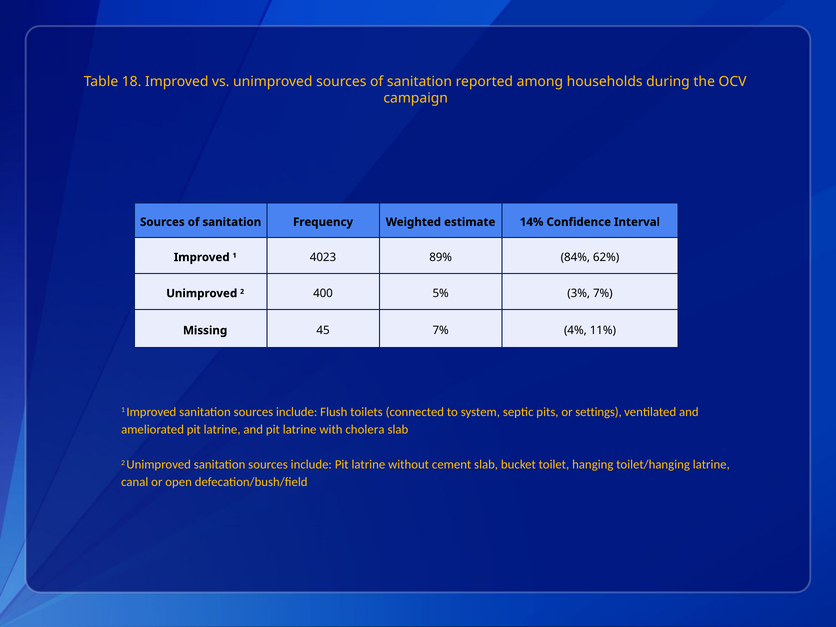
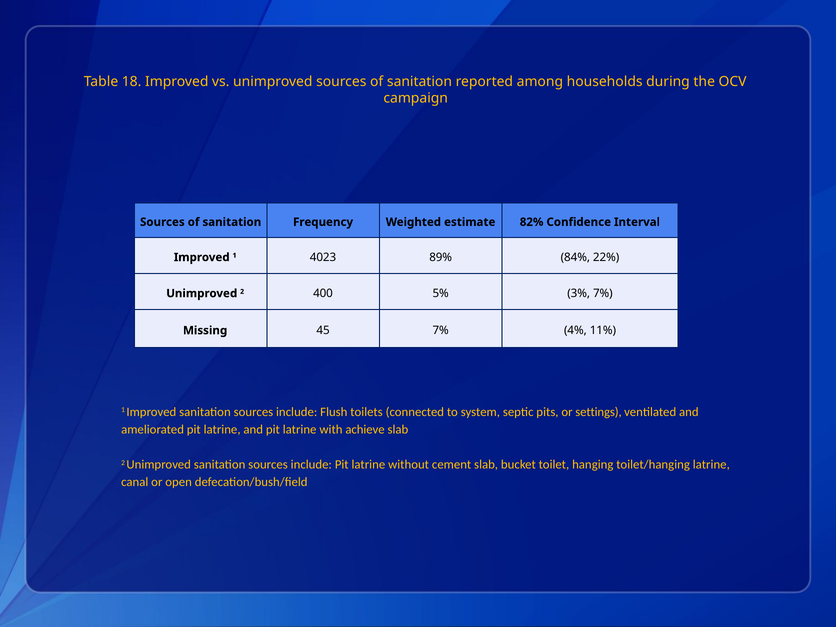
14%: 14% -> 82% (532, 222)
62%: 62% -> 22% (606, 257)
cholera: cholera -> achieve (365, 429)
